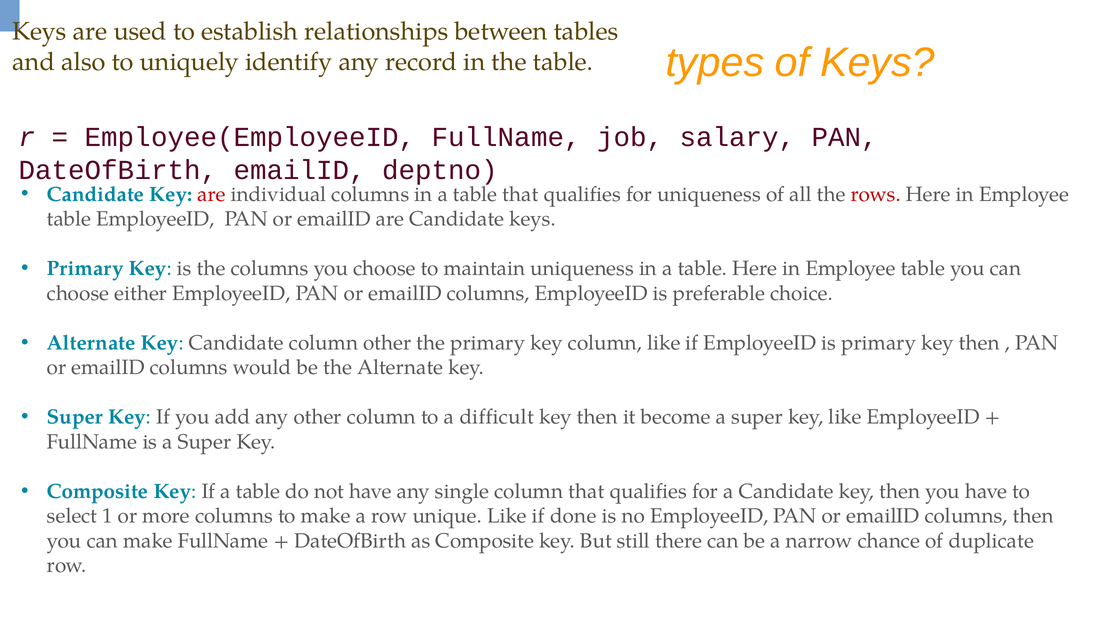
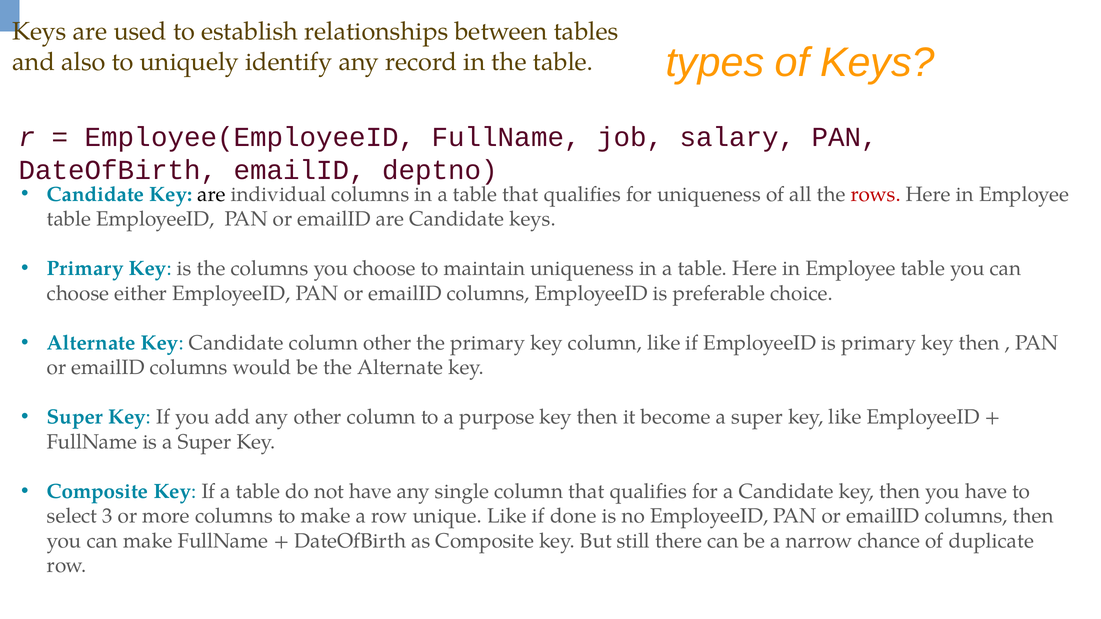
are colour: red -> black (212, 194)
difficult: difficult -> purpose (497, 417)
1: 1 -> 3 (107, 516)
